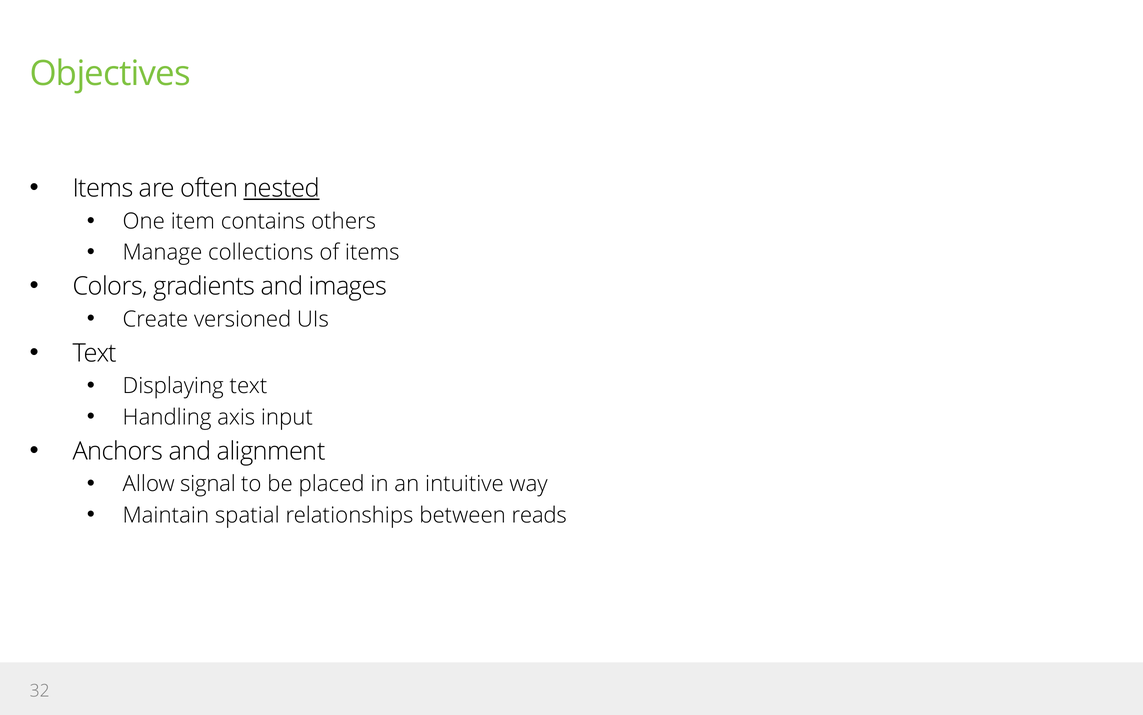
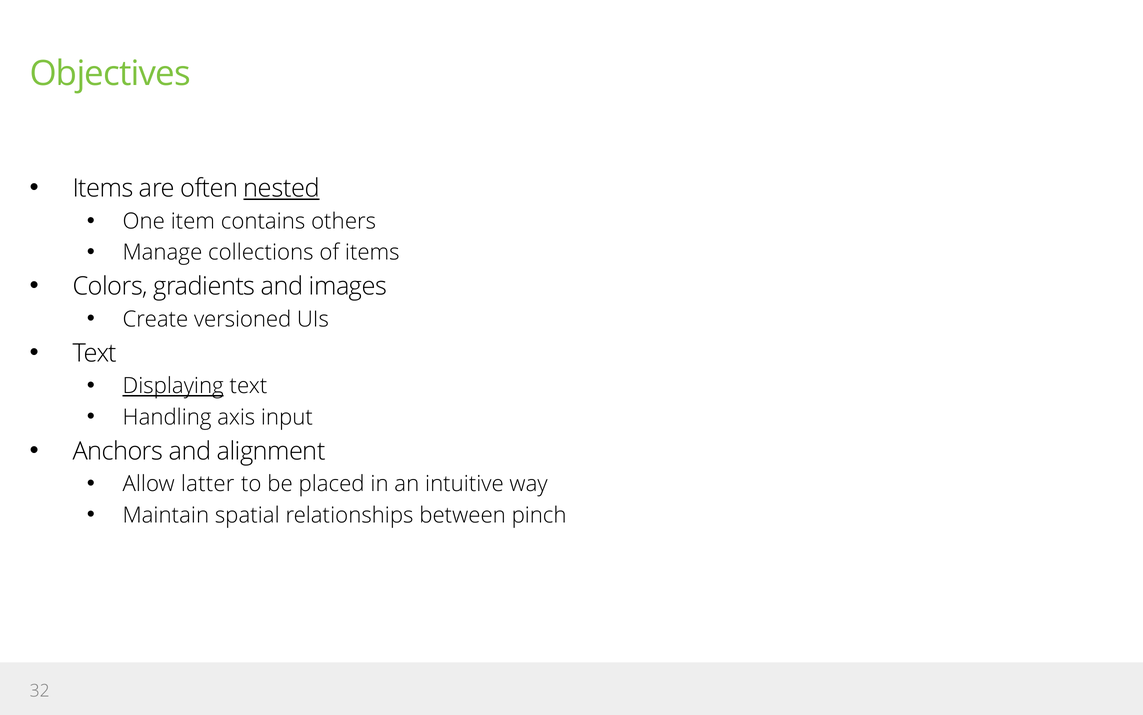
Displaying underline: none -> present (173, 386)
signal: signal -> latter (208, 484)
reads: reads -> pinch (539, 515)
